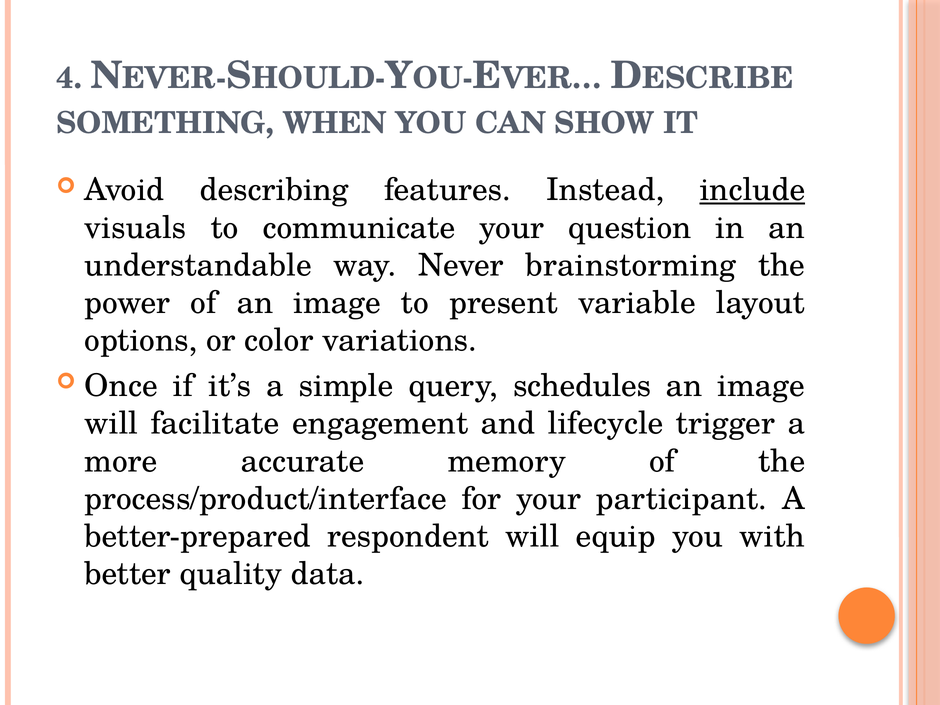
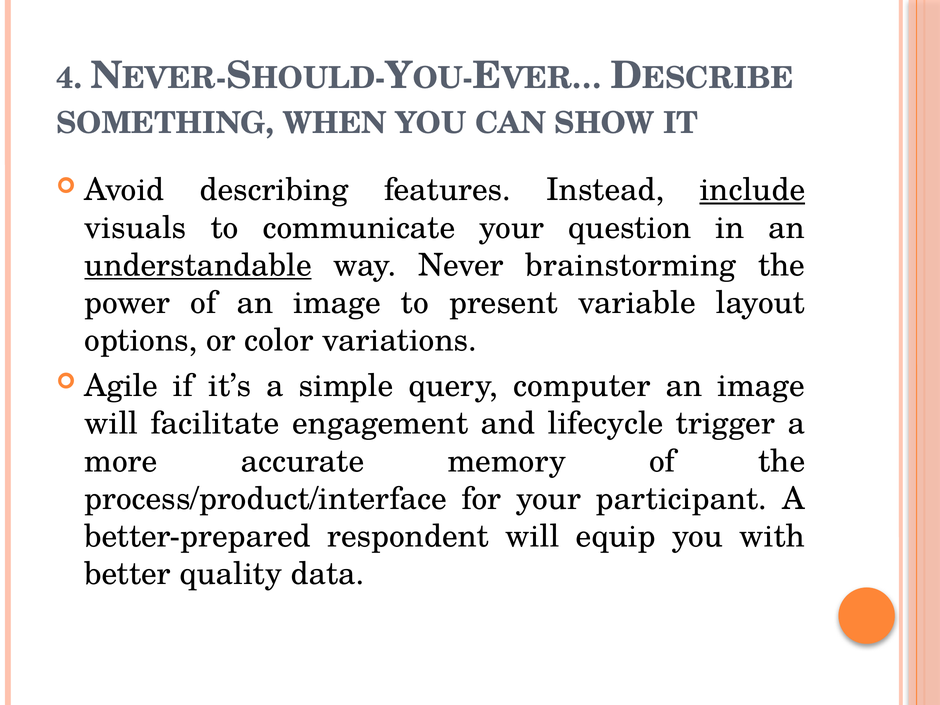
understandable underline: none -> present (198, 265)
Once: Once -> Agile (121, 386)
schedules: schedules -> computer (582, 386)
